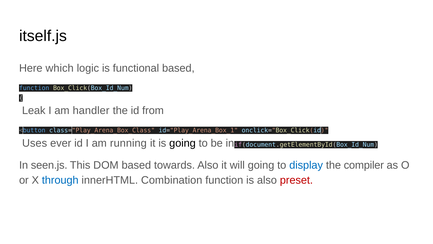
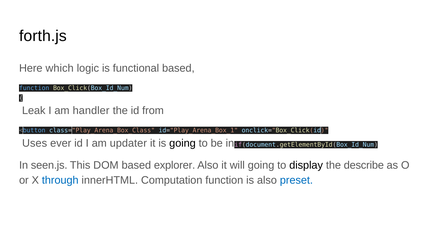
itself.js: itself.js -> forth.js (43, 36)
running: running -> updater (128, 143)
towards: towards -> explorer (175, 165)
display colour: blue -> black (306, 165)
compiler: compiler -> describe (364, 165)
Combination: Combination -> Computation (172, 180)
preset colour: red -> blue (296, 180)
